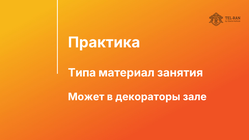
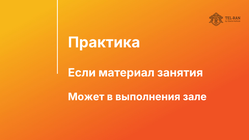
Типа: Типа -> Если (82, 73)
декораторы: декораторы -> выполнения (148, 97)
